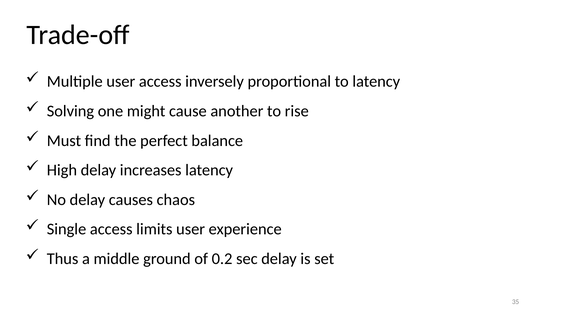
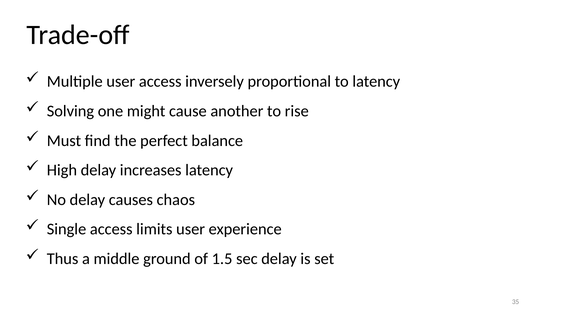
0.2: 0.2 -> 1.5 (222, 259)
